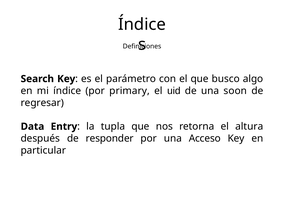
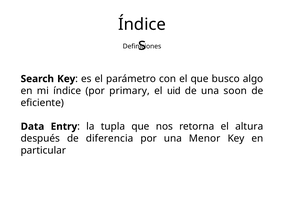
regresar: regresar -> eficiente (42, 103)
responder: responder -> diferencia (110, 138)
Acceso: Acceso -> Menor (205, 138)
